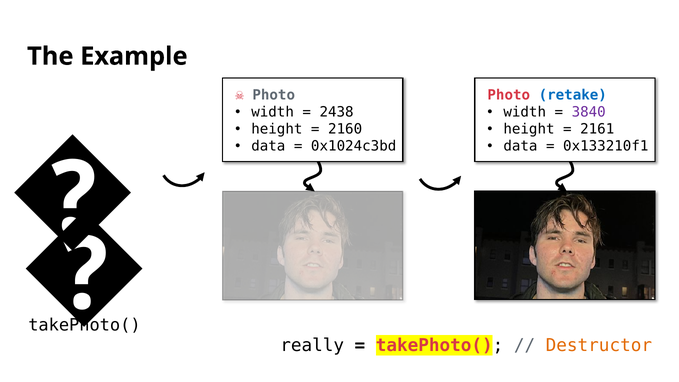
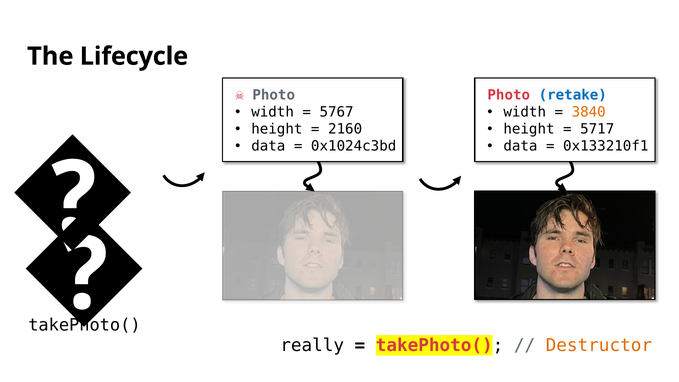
Example: Example -> Lifecycle (134, 56)
2438: 2438 -> 5767 (337, 112)
3840 colour: purple -> orange (589, 112)
2161: 2161 -> 5717 (597, 129)
